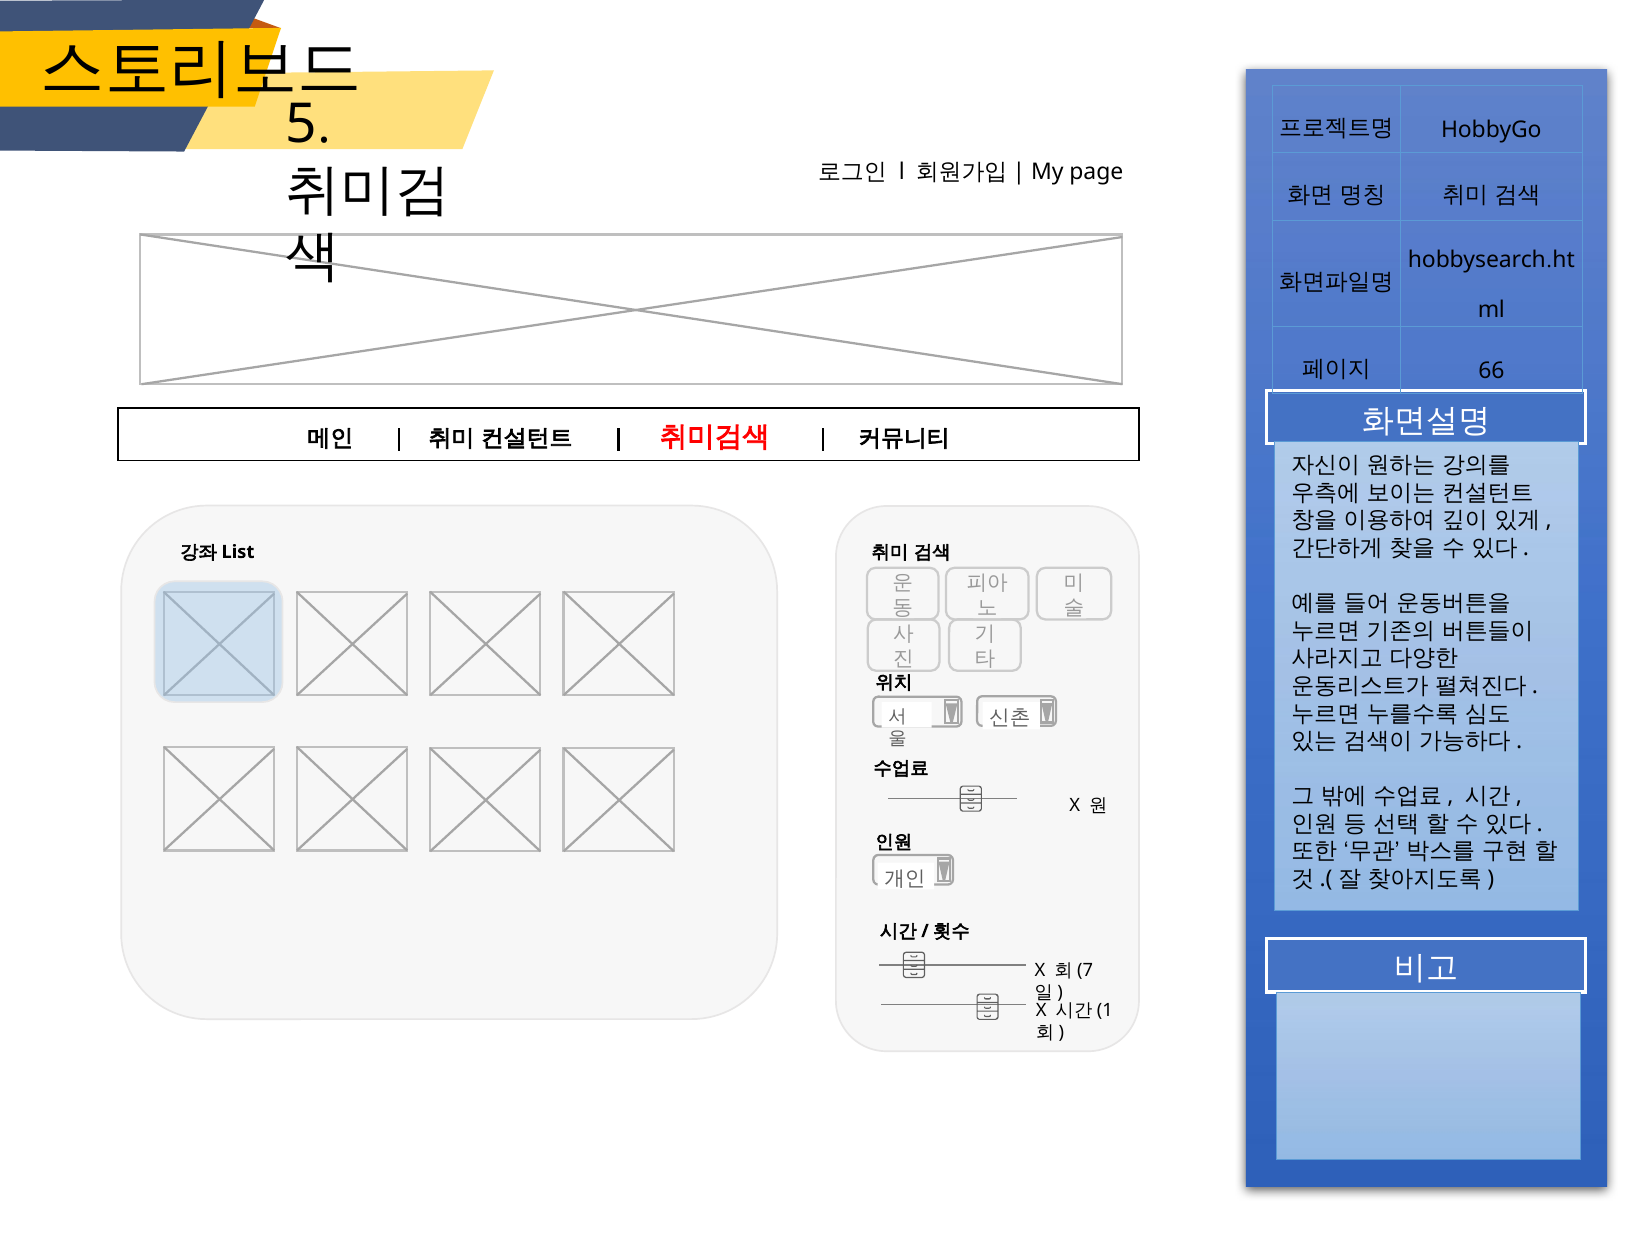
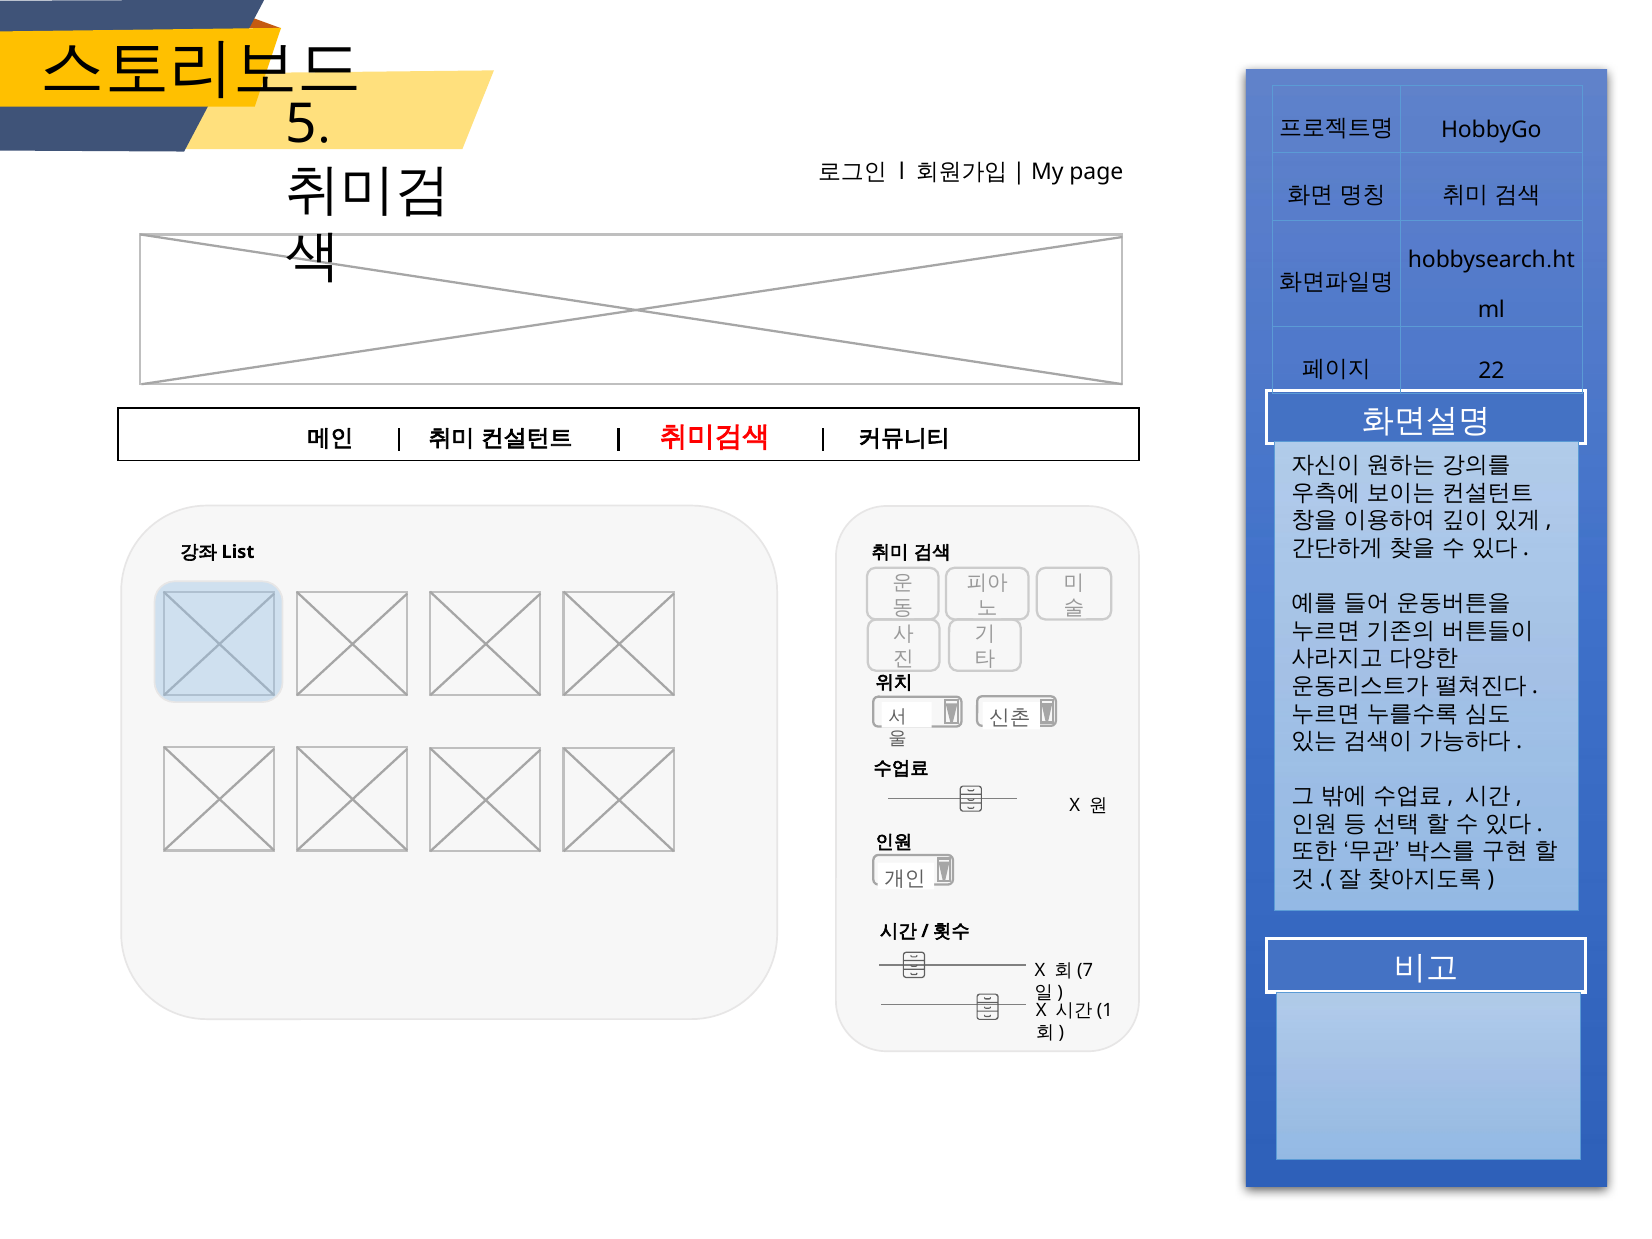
66: 66 -> 22 (1491, 371)
